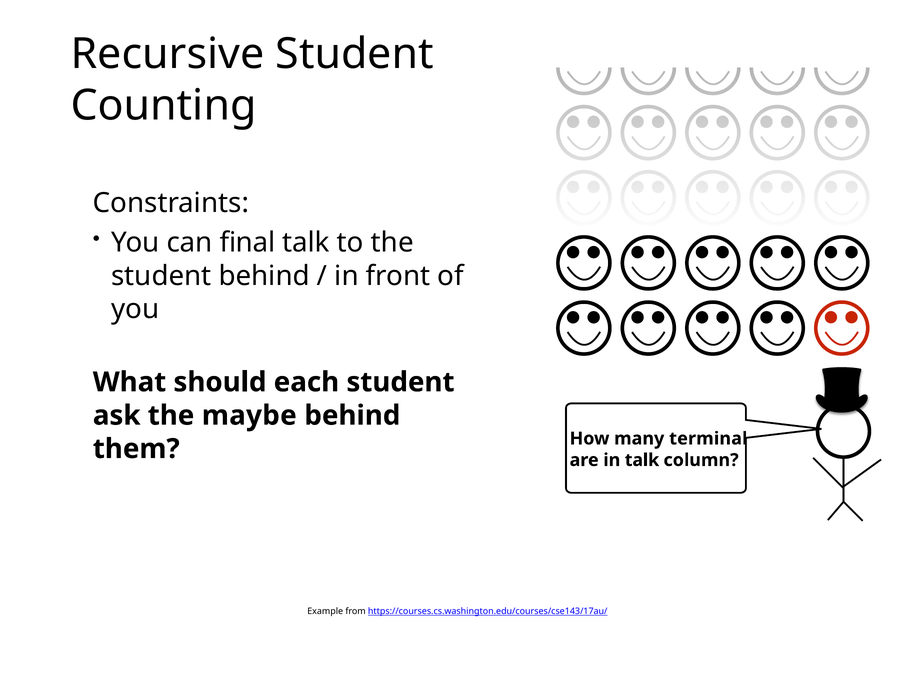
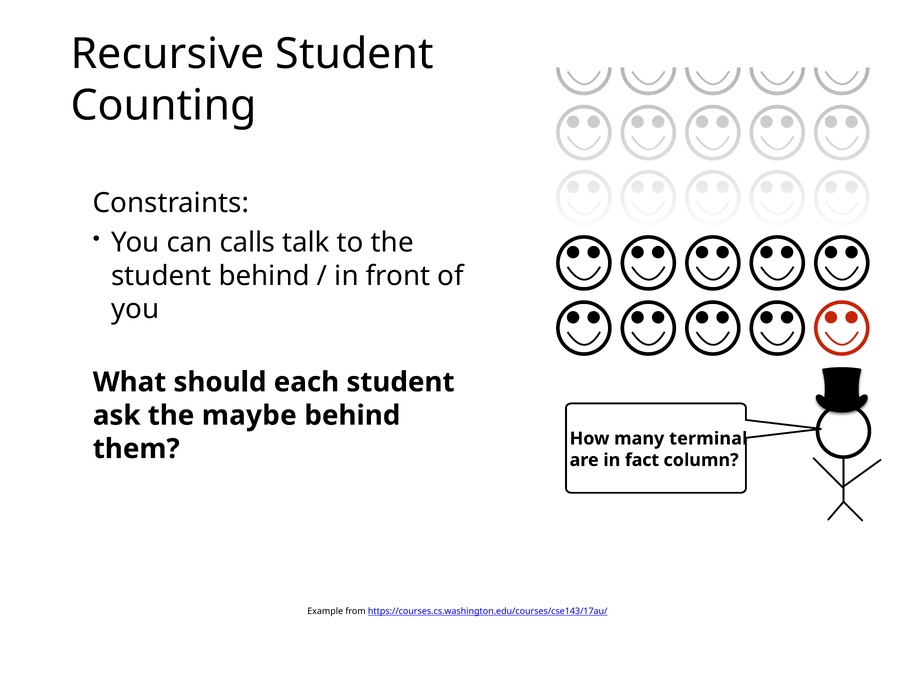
final: final -> calls (248, 242)
in talk: talk -> fact (642, 460)
